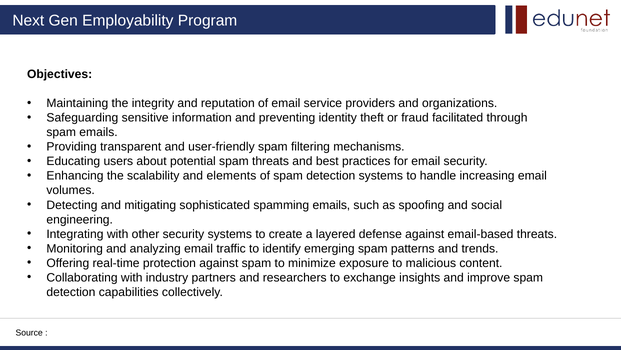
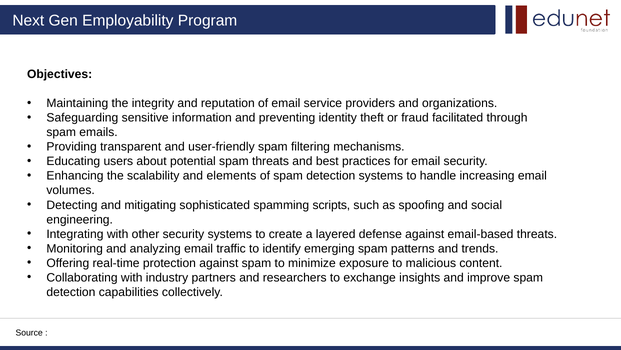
spamming emails: emails -> scripts (331, 205)
